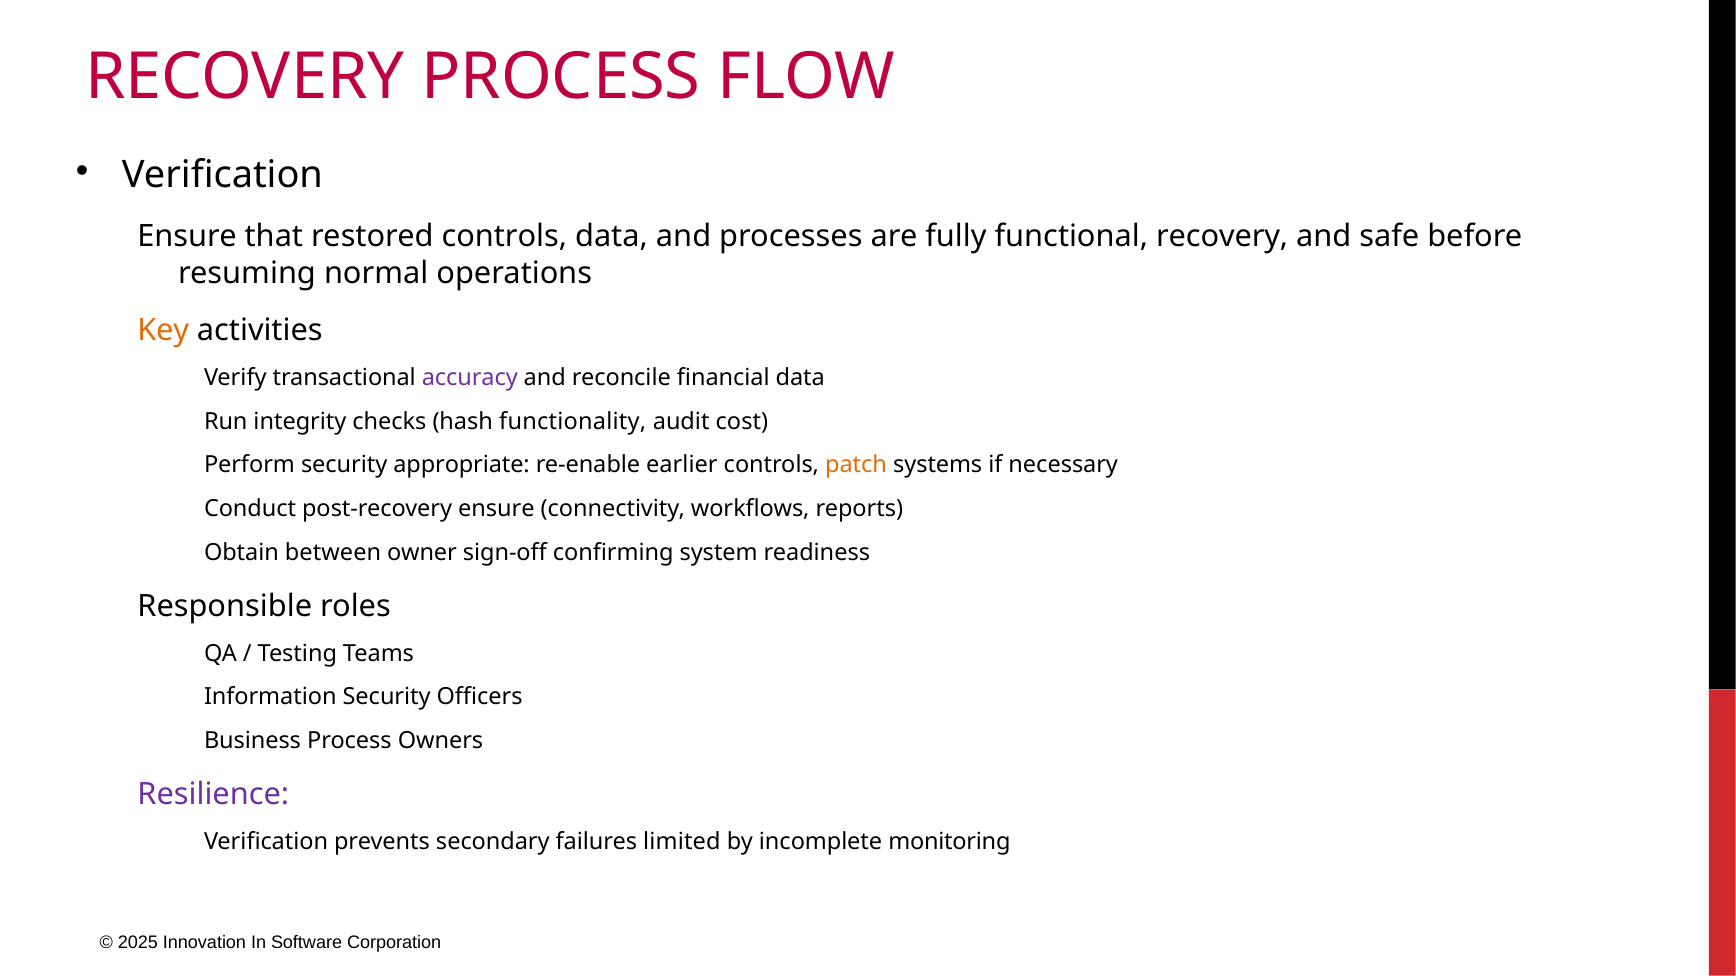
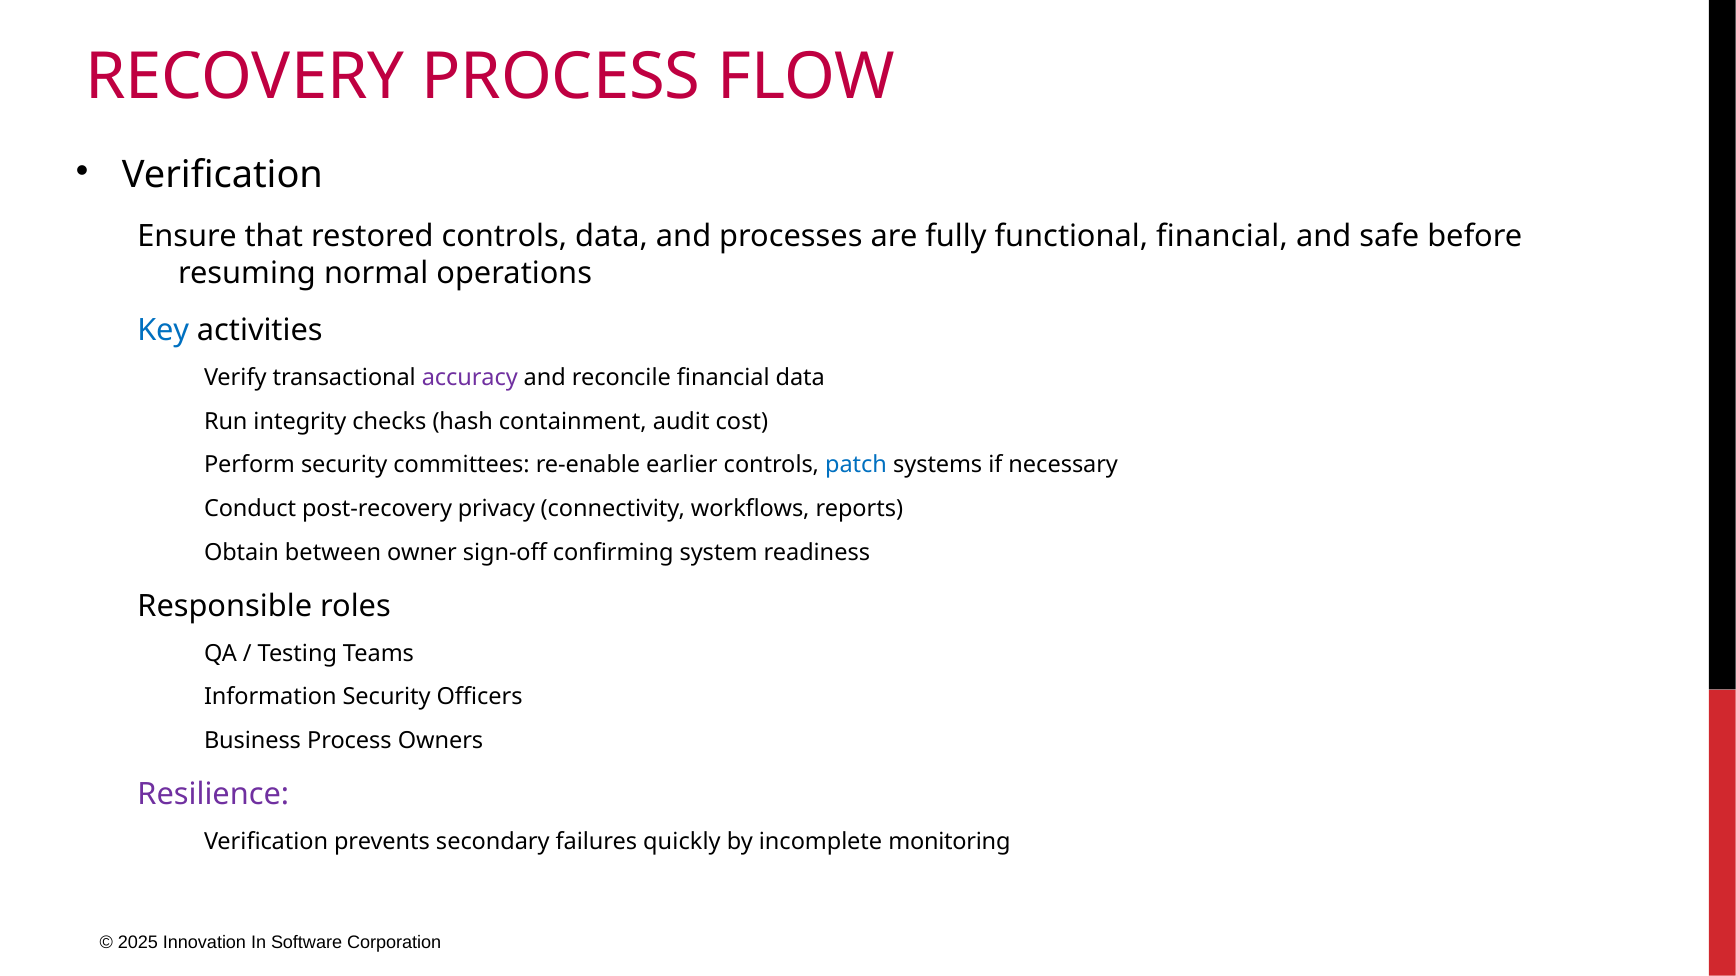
functional recovery: recovery -> financial (1222, 236)
Key colour: orange -> blue (163, 331)
functionality: functionality -> containment (573, 422)
appropriate: appropriate -> committees (462, 465)
patch colour: orange -> blue (856, 465)
post-recovery ensure: ensure -> privacy (496, 509)
limited: limited -> quickly (682, 842)
